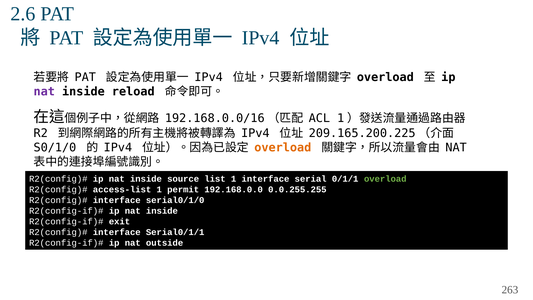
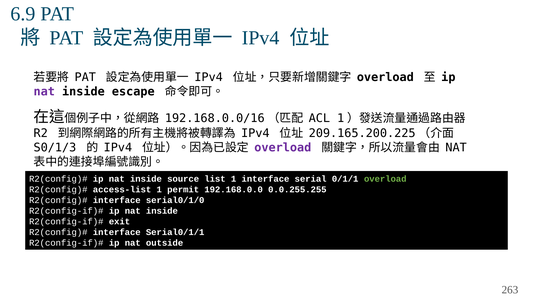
2.6: 2.6 -> 6.9 (23, 14)
reload: reload -> escape (133, 92)
S0/1/0: S0/1/0 -> S0/1/3 (55, 148)
overload colour: orange -> purple (283, 148)
